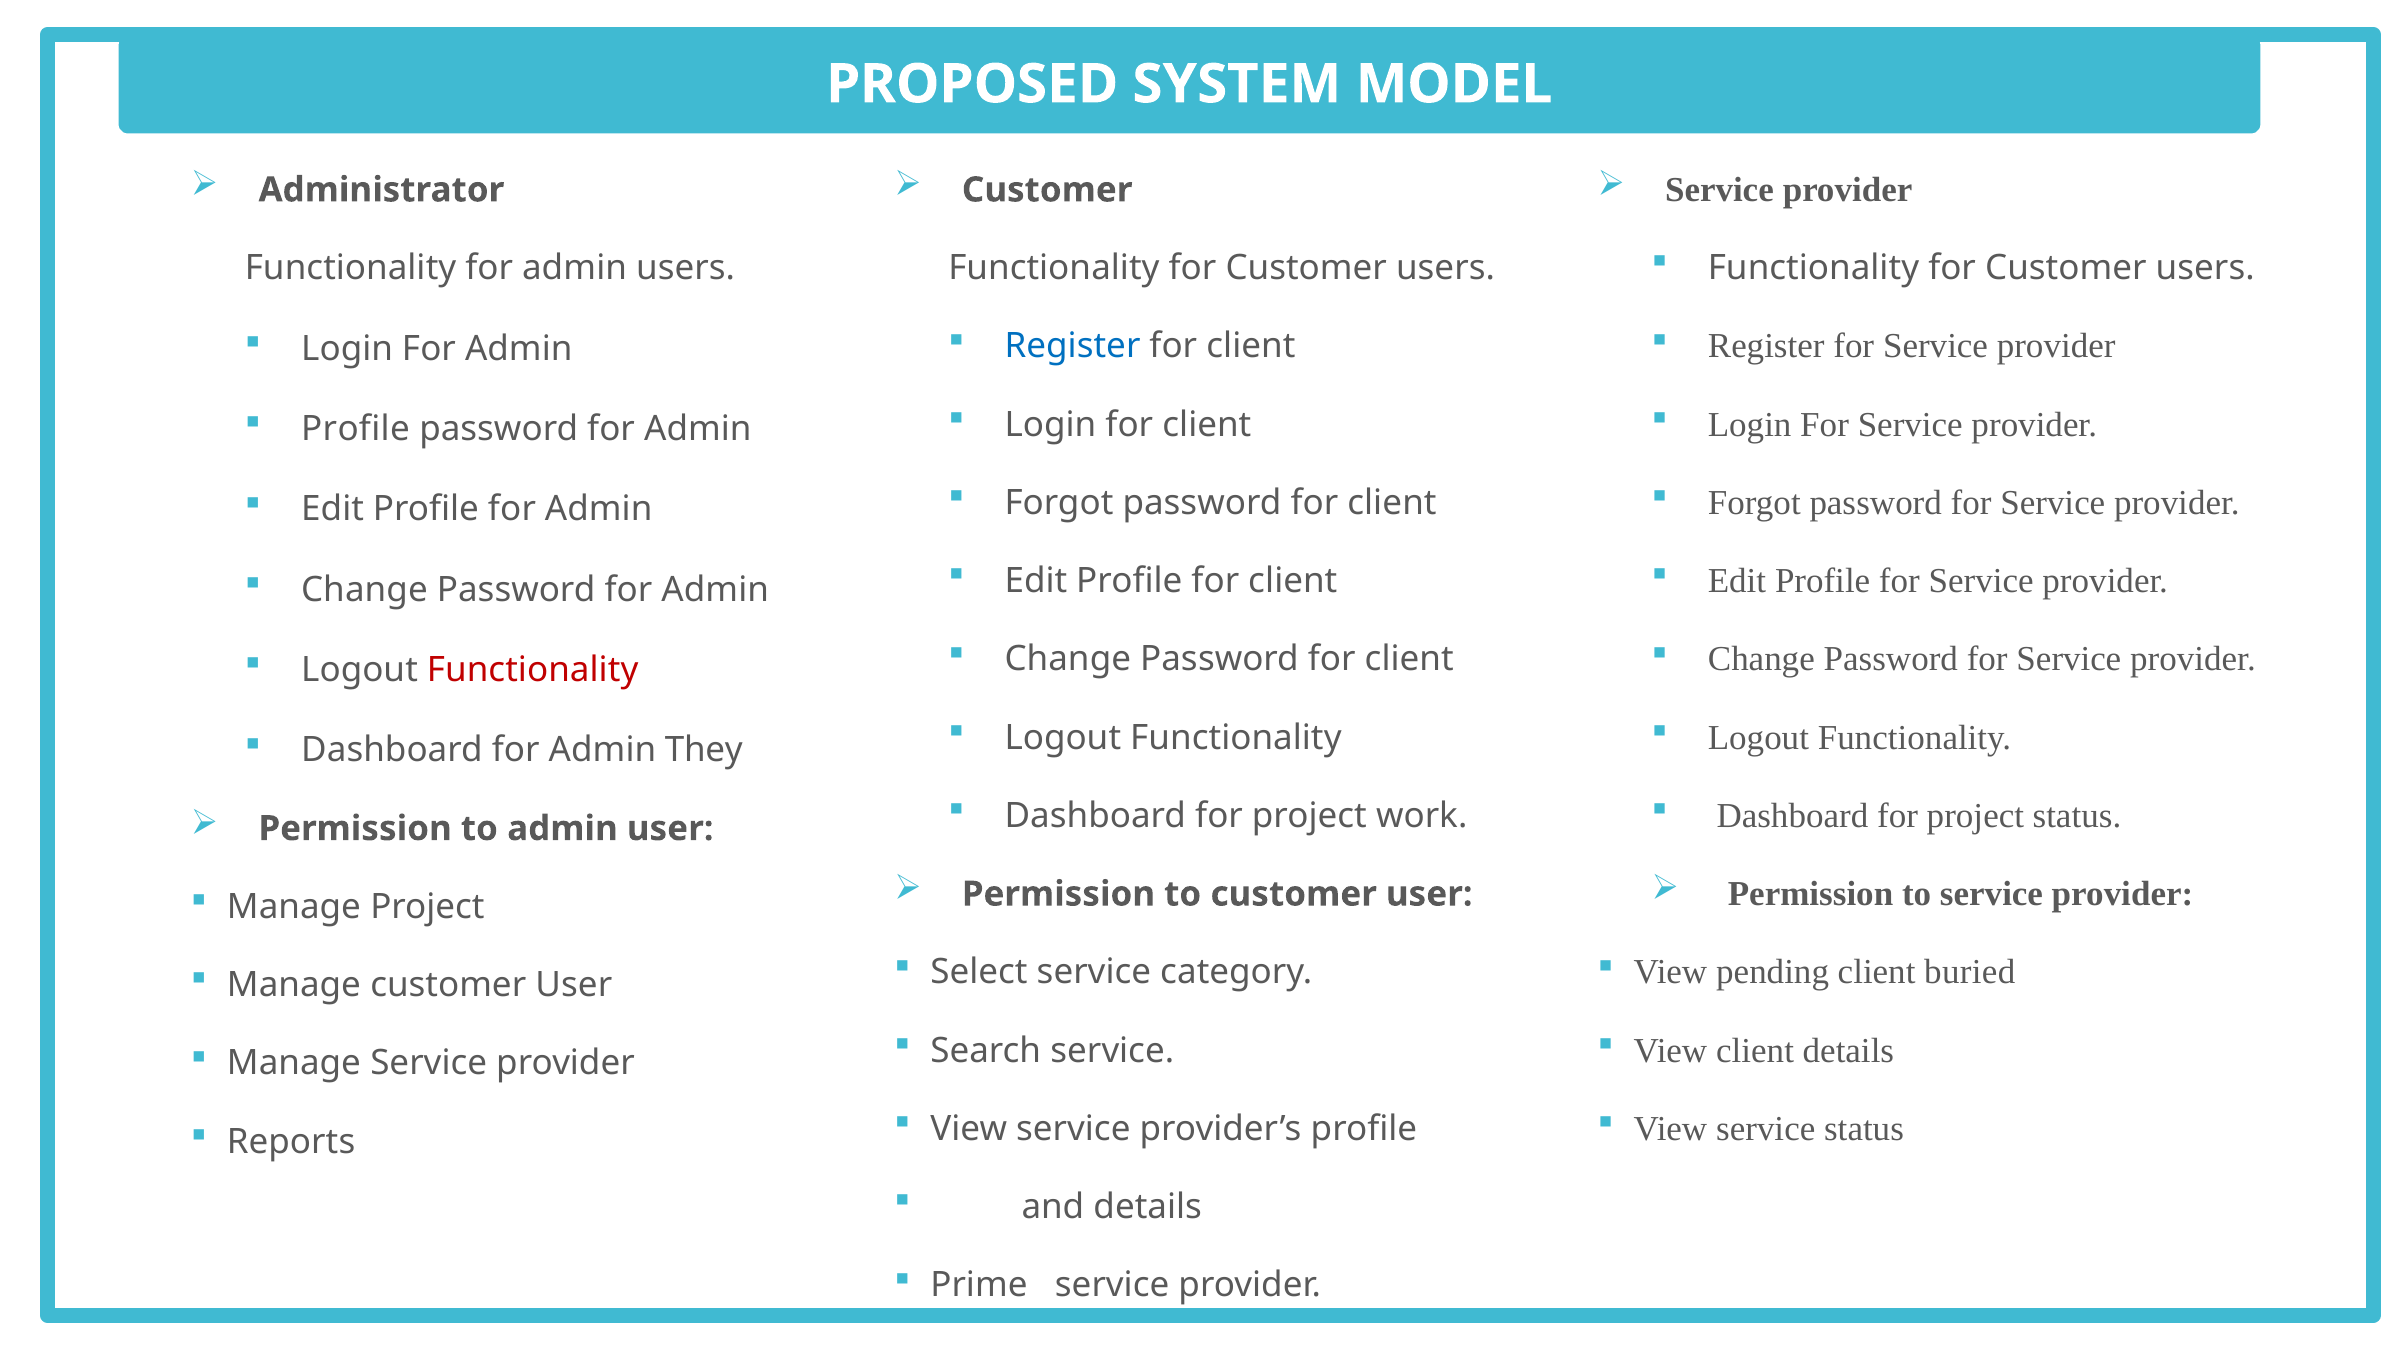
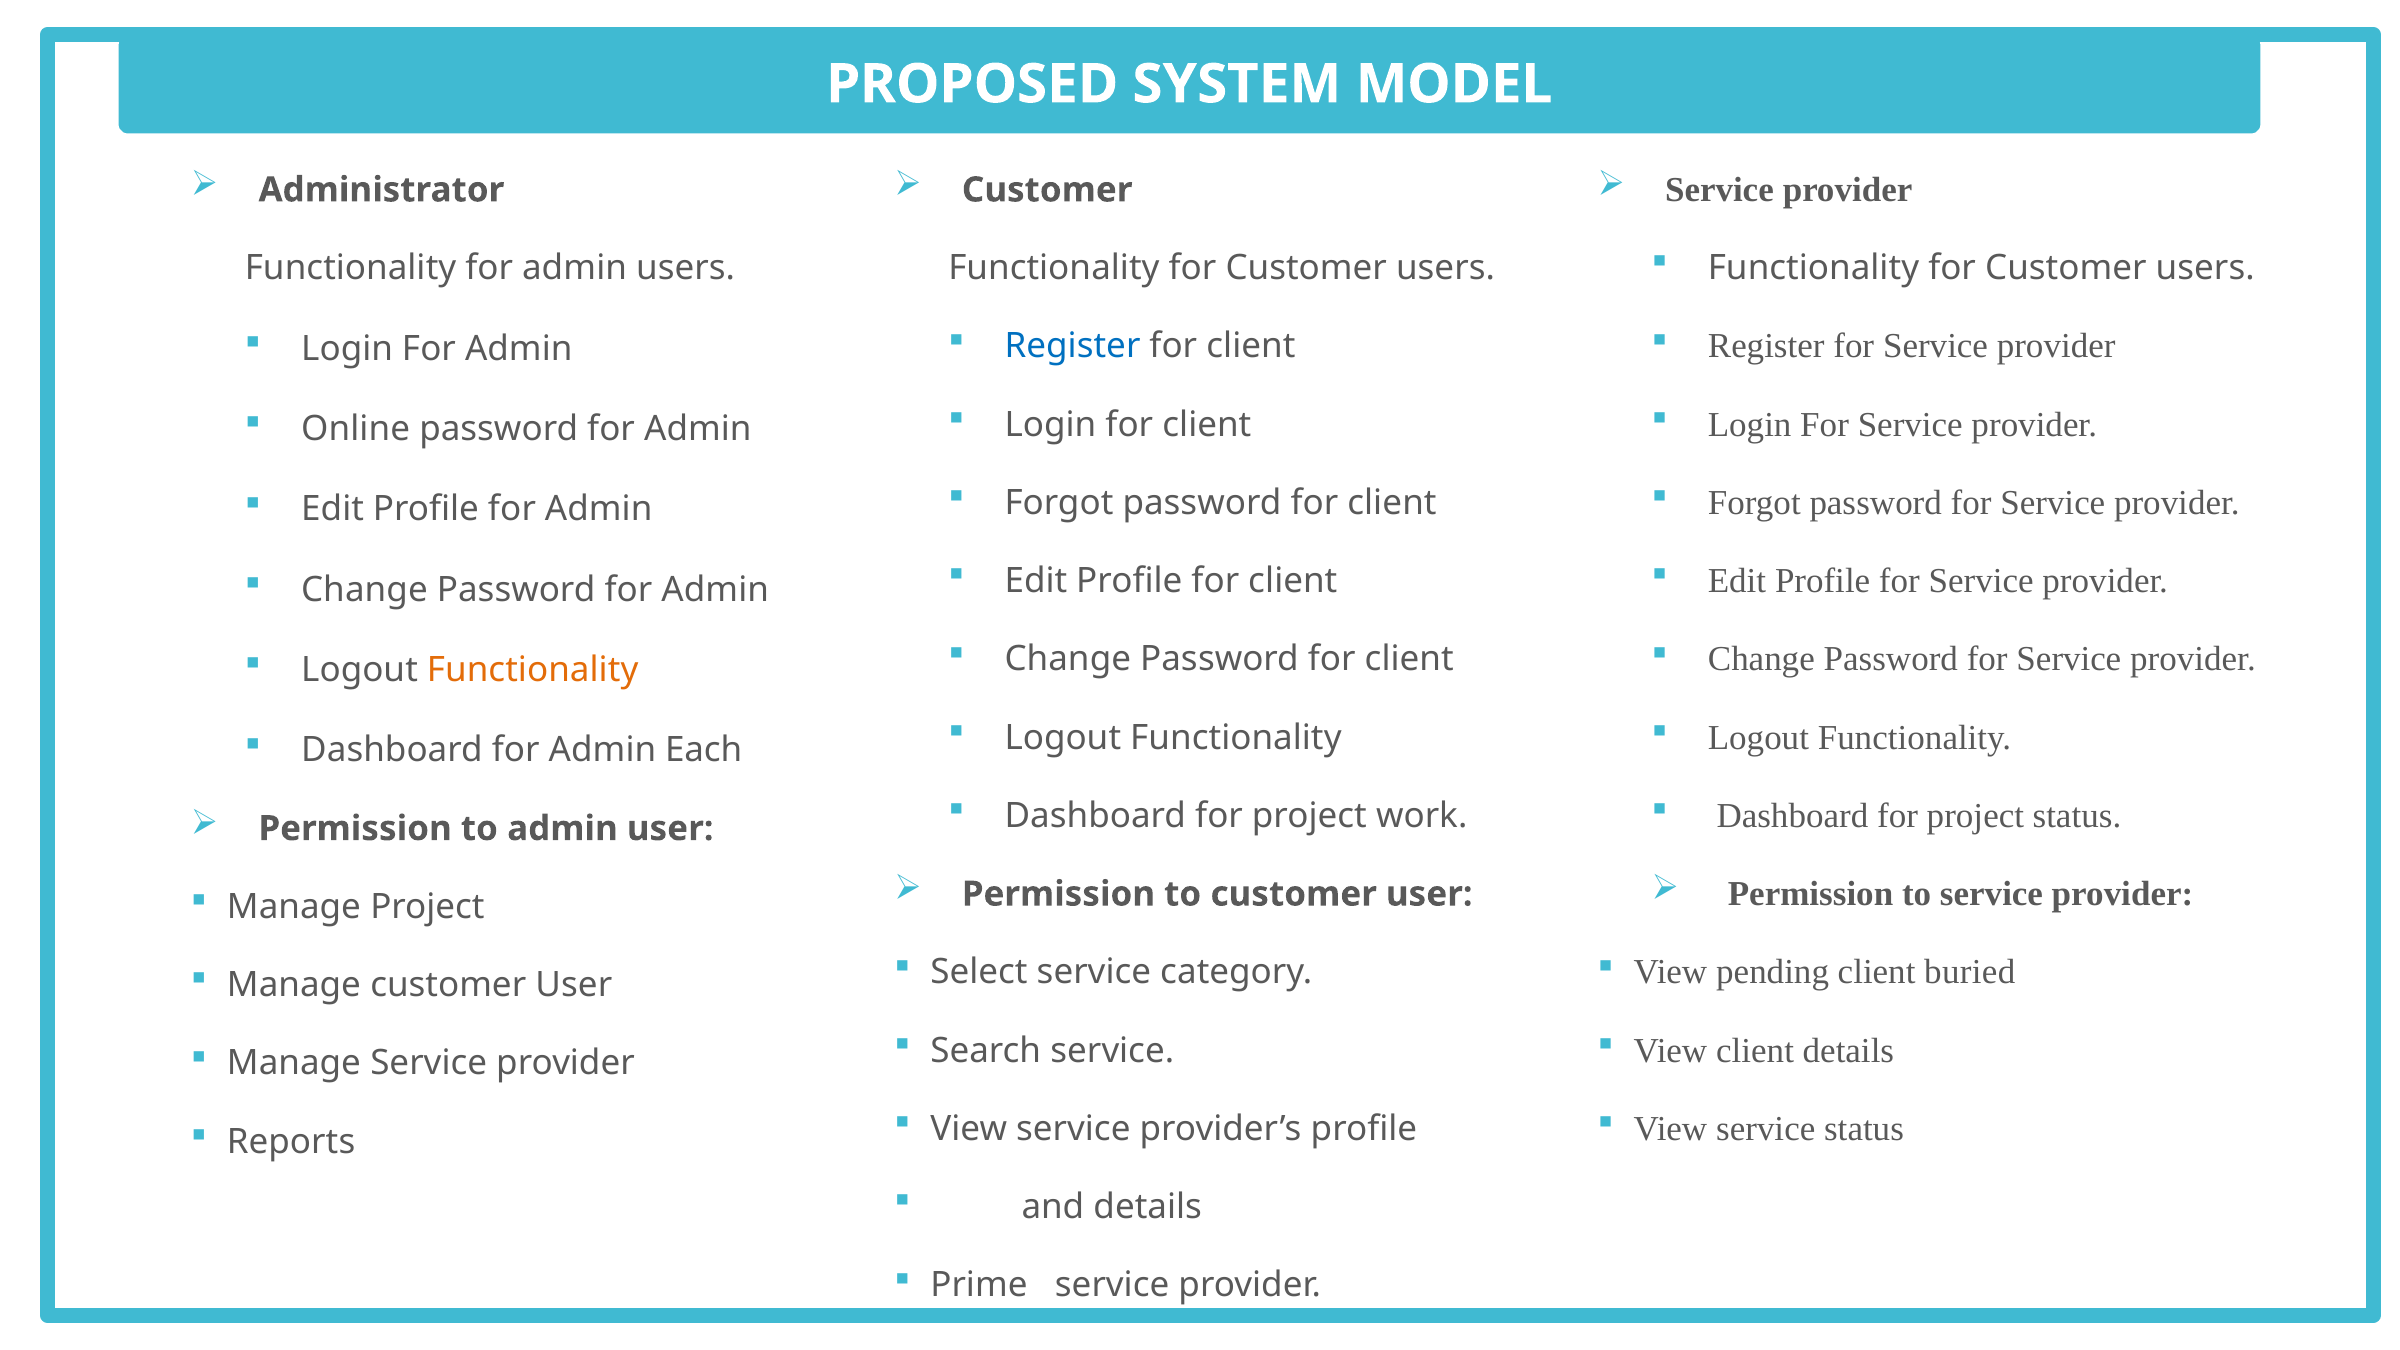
Profile: Profile -> Online (356, 429)
Functionality colour: red -> orange (533, 670)
They: They -> Each (704, 750)
